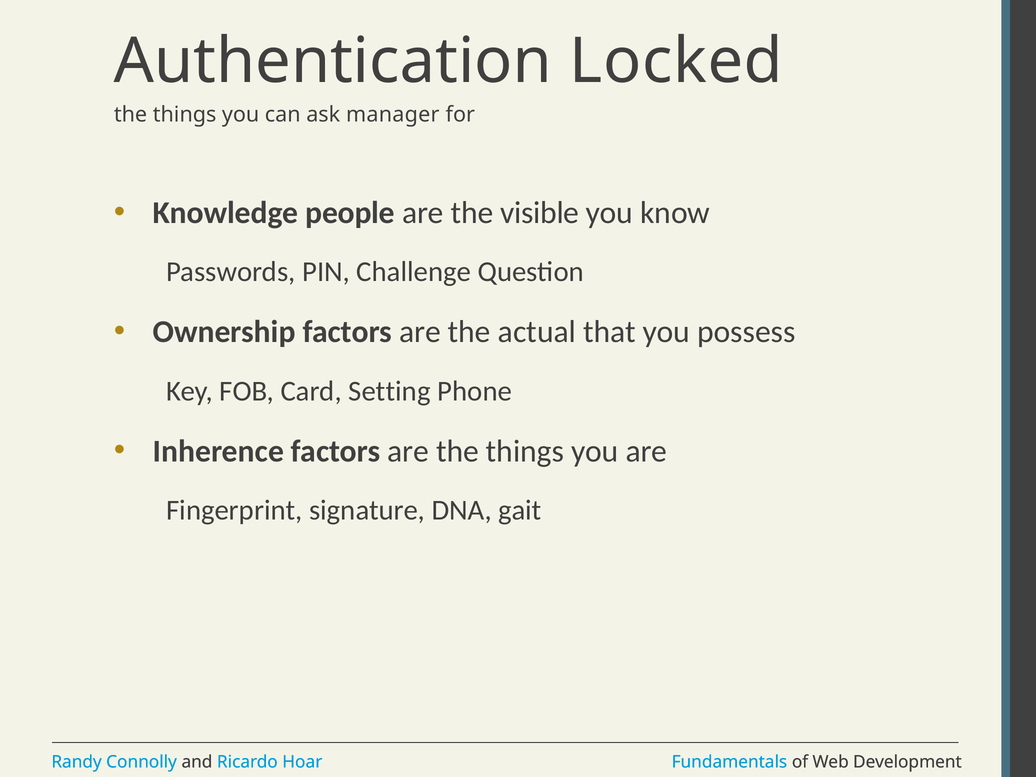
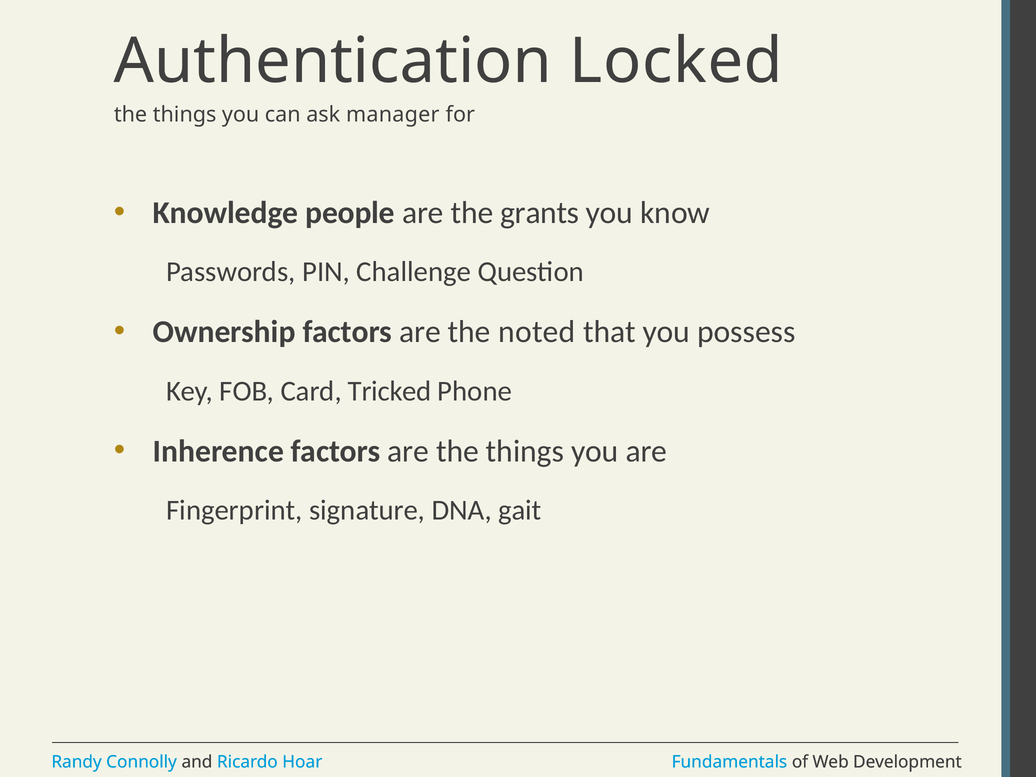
visible: visible -> grants (540, 213)
actual: actual -> noted (537, 332)
Setting: Setting -> Tricked (390, 391)
